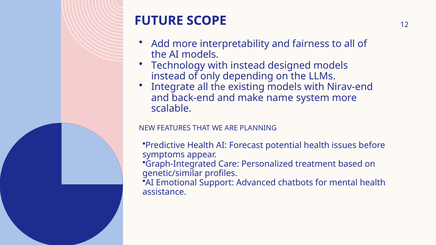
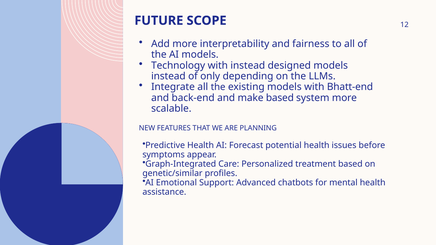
Nirav-end: Nirav-end -> Bhatt-end (350, 87)
make name: name -> based (280, 98)
